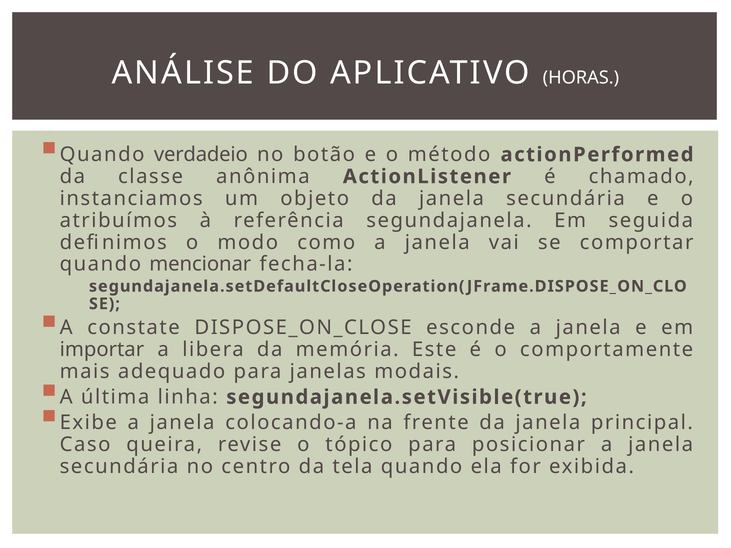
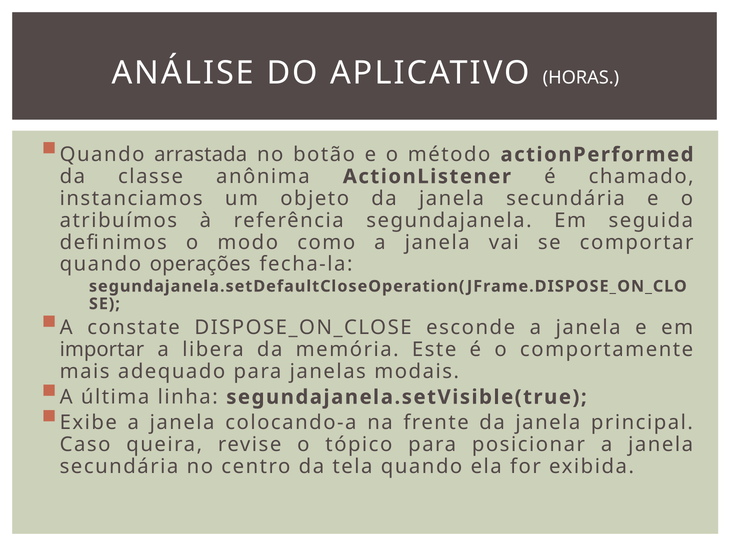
verdadeio: verdadeio -> arrastada (201, 155)
mencionar: mencionar -> operações (200, 264)
